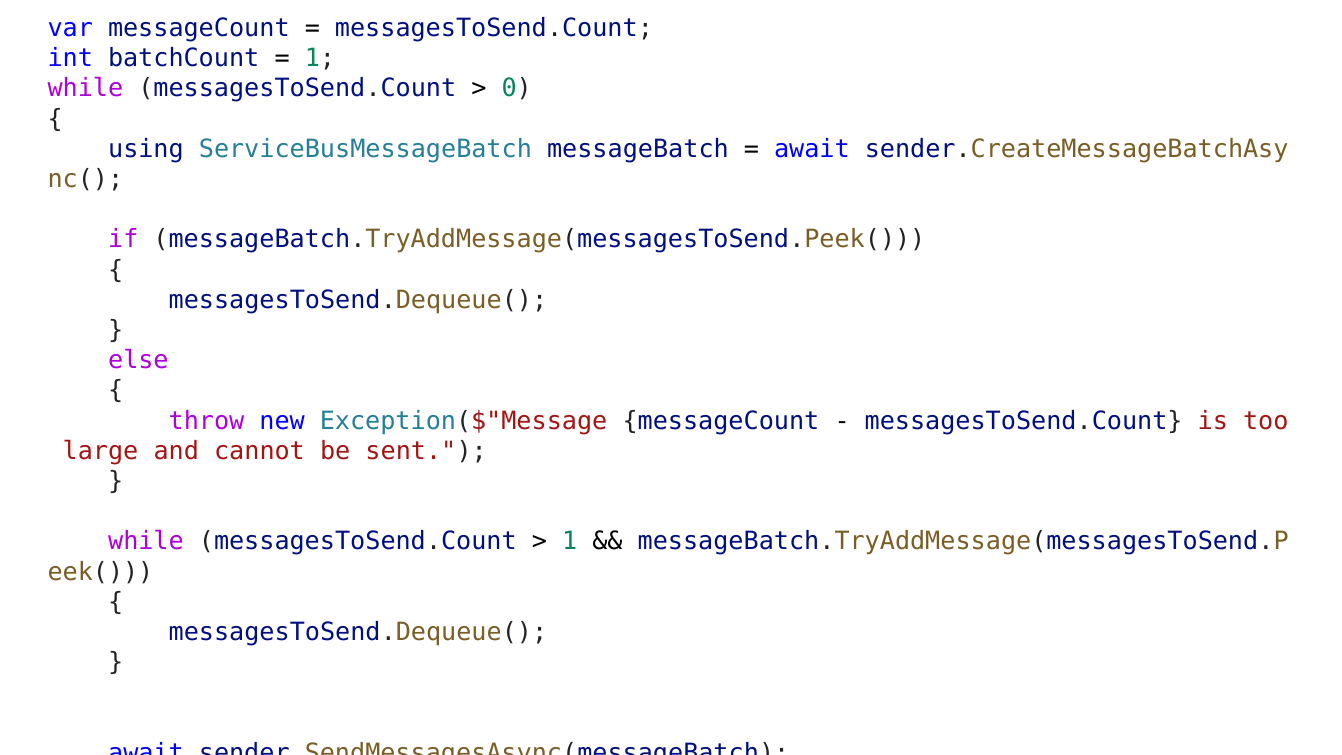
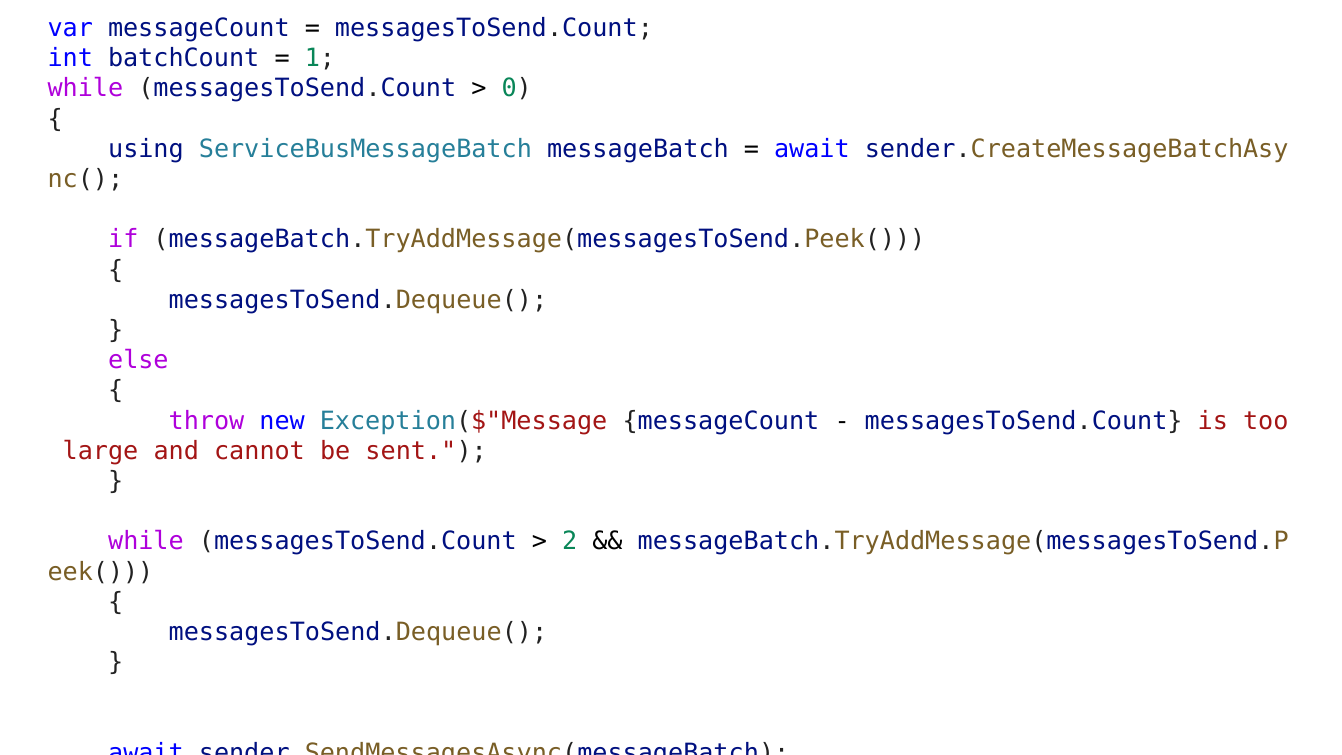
1: 1 -> 2 (570, 542)
